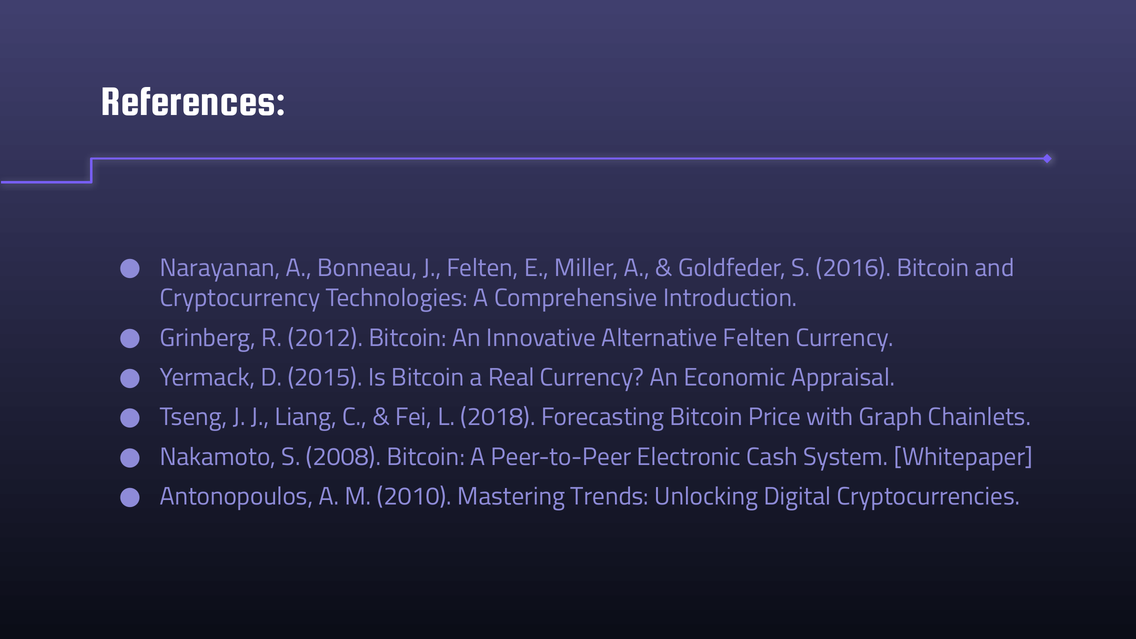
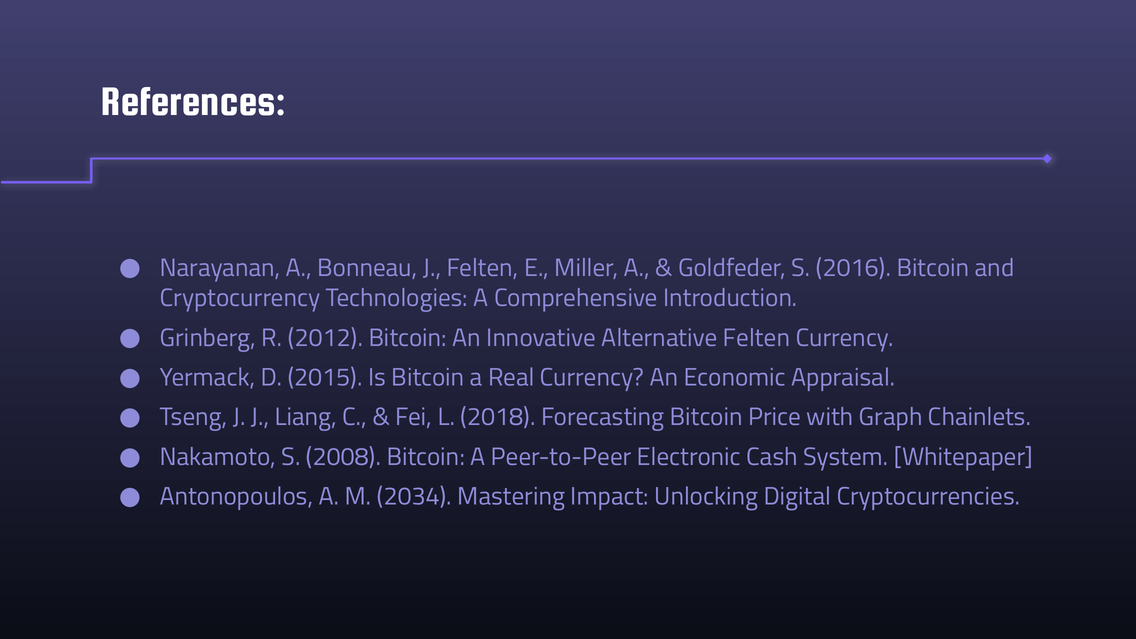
2010: 2010 -> 2034 (414, 497)
Trends: Trends -> Impact (610, 497)
